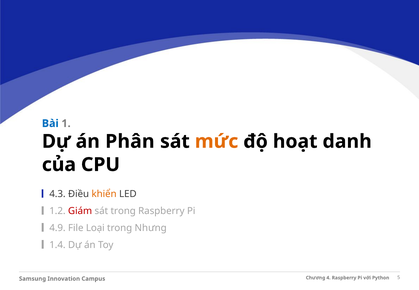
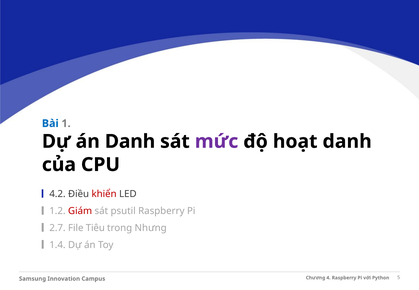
án Phân: Phân -> Danh (130, 142)
mức colour: orange -> purple (217, 142)
4.3: 4.3 -> 4.2 (57, 194)
khiển colour: orange -> red (104, 194)
sát trong: trong -> psutil (123, 211)
4.9: 4.9 -> 2.7 (57, 228)
Loại: Loại -> Tiêu (95, 228)
